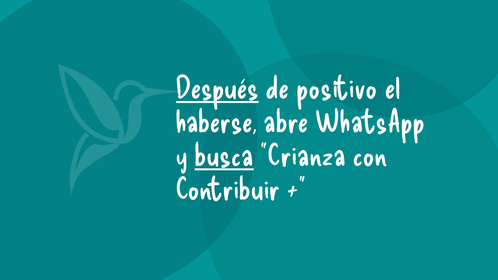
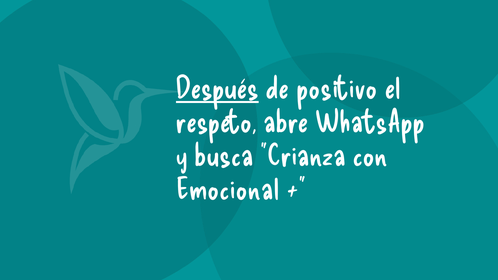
haberse: haberse -> respeto (216, 122)
busca underline: present -> none (224, 156)
Contribuir: Contribuir -> Emocional (228, 190)
